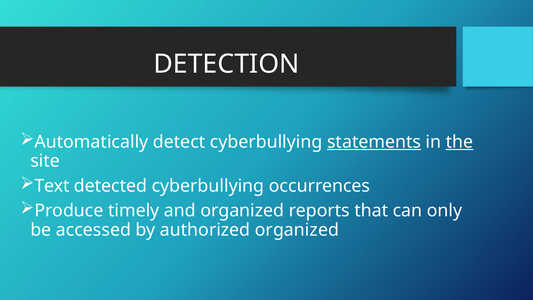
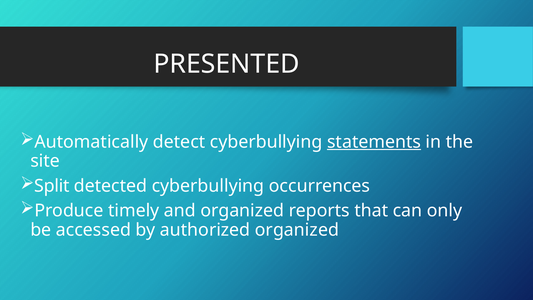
DETECTION: DETECTION -> PRESENTED (227, 64)
the underline: present -> none (460, 142)
Text: Text -> Split (52, 186)
